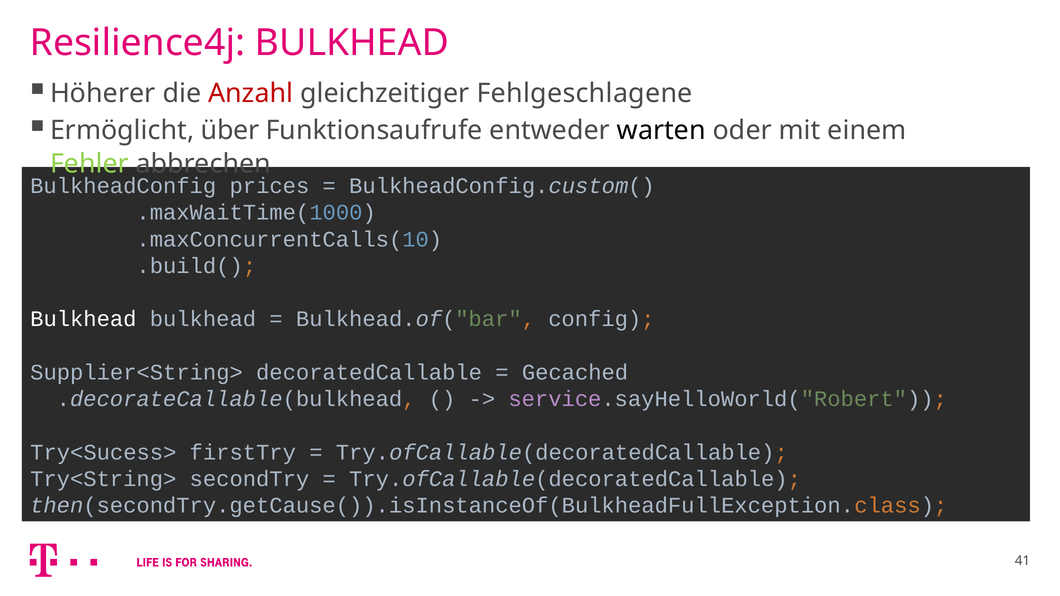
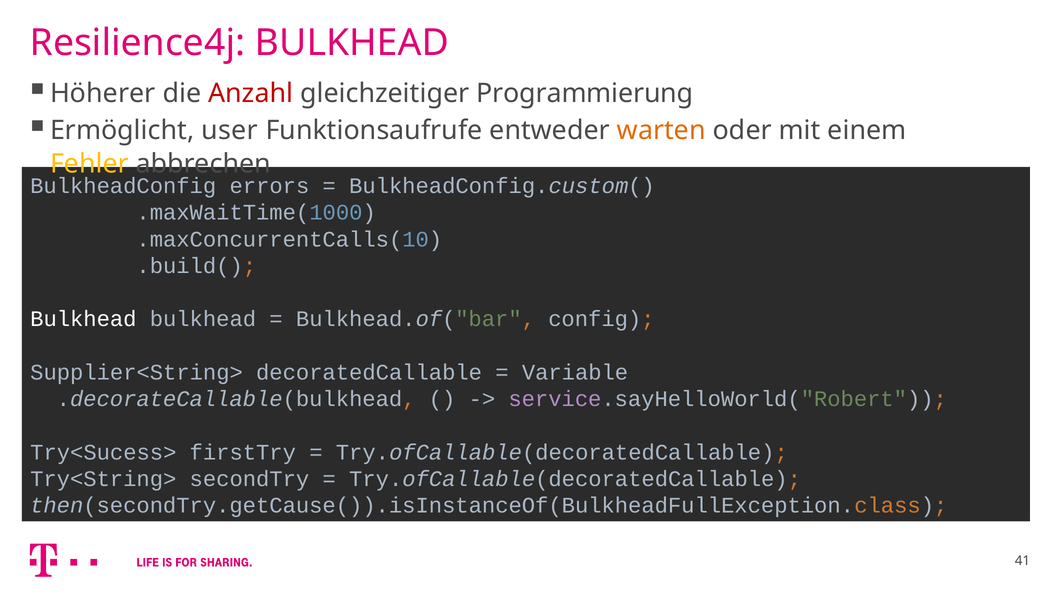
Fehlgeschlagene: Fehlgeschlagene -> Programmierung (585, 93)
über: über -> user (230, 130)
warten colour: black -> orange (661, 130)
Fehler colour: light green -> yellow (89, 164)
prices: prices -> errors (269, 186)
Gecached: Gecached -> Variable (575, 372)
